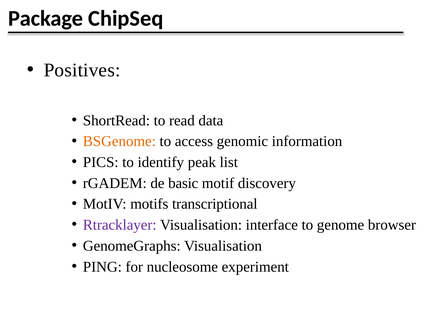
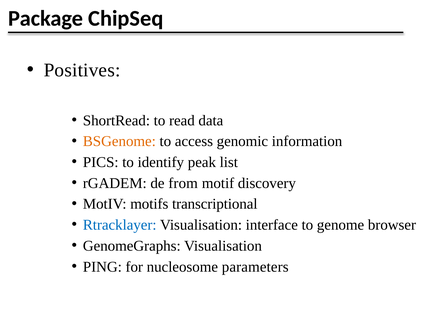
basic: basic -> from (183, 183)
Rtracklayer colour: purple -> blue (120, 225)
experiment: experiment -> parameters (255, 267)
